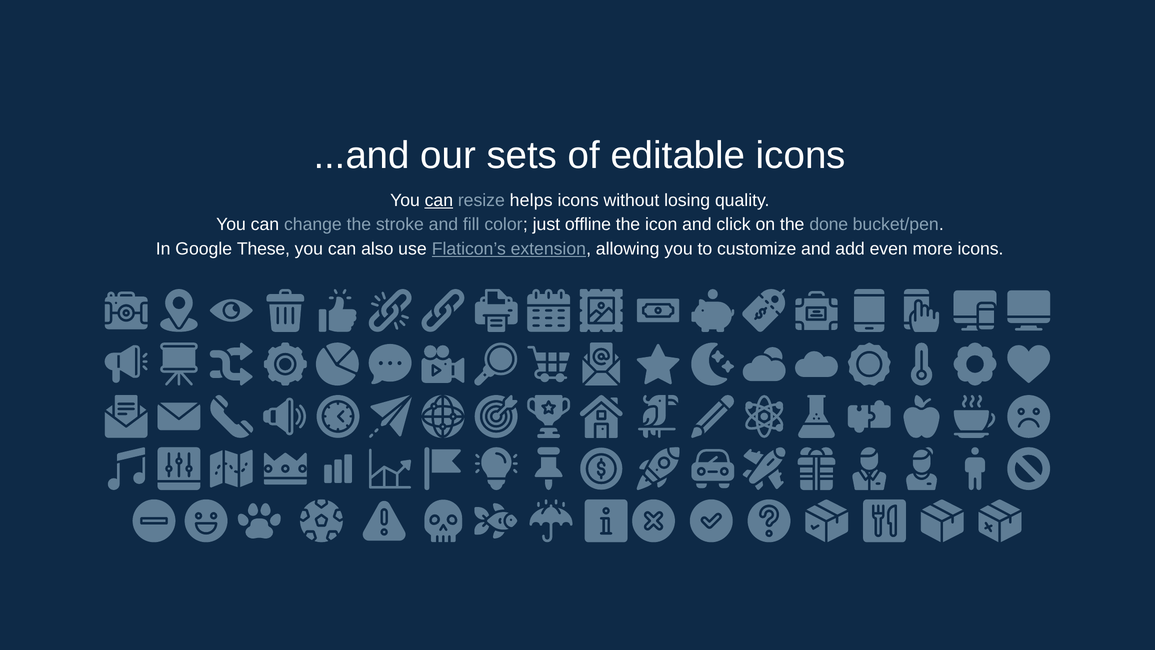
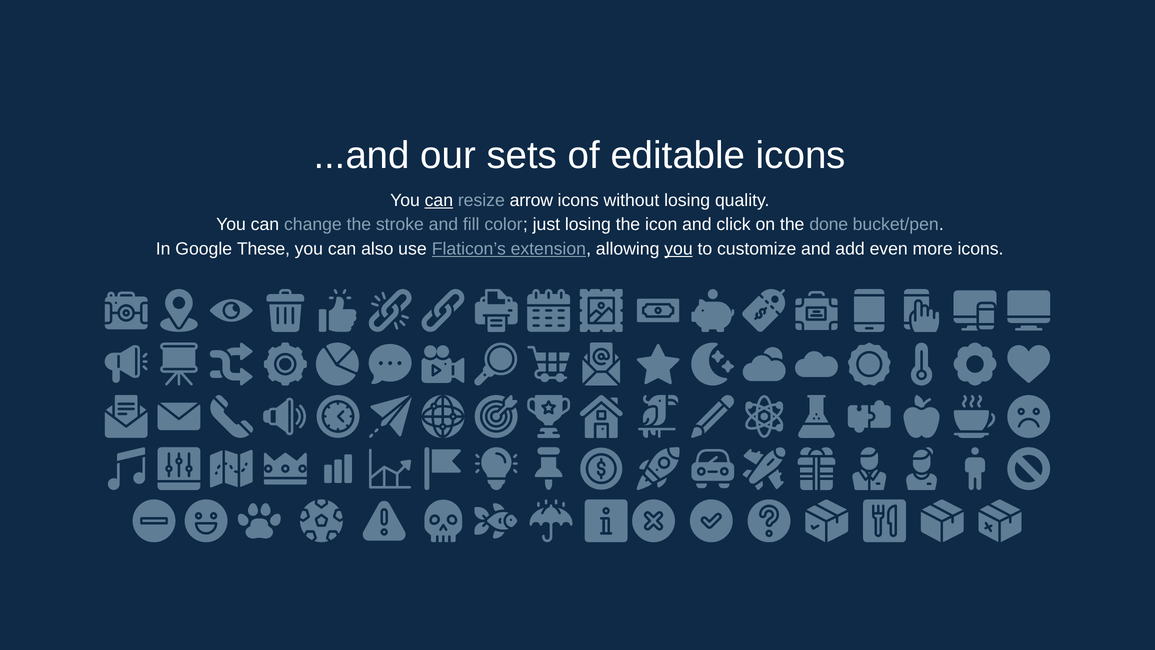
helps: helps -> arrow (531, 200)
just offline: offline -> losing (588, 224)
you underline: none -> present (679, 249)
